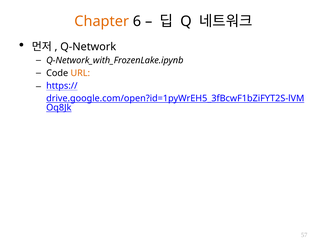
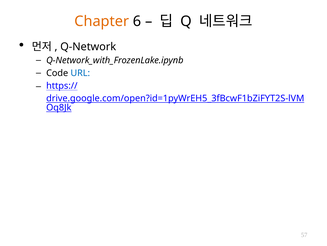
URL colour: orange -> blue (80, 73)
